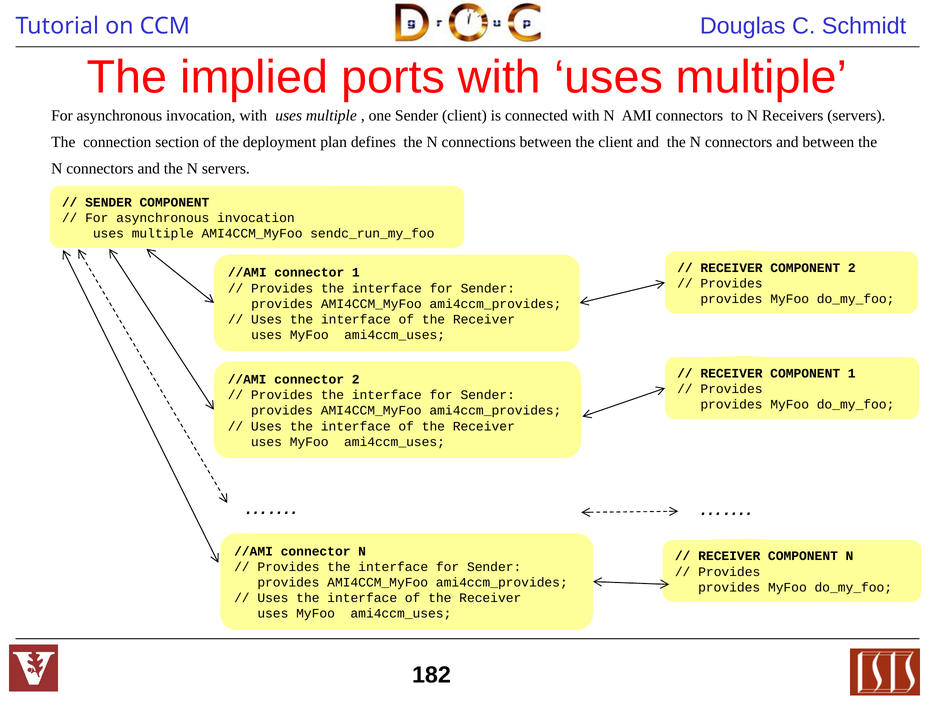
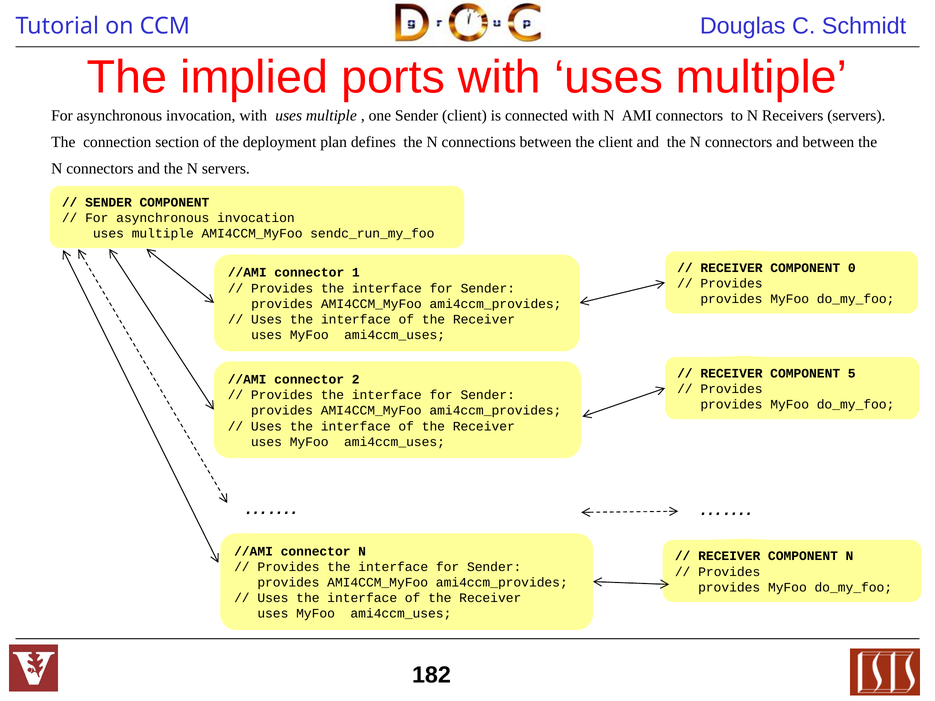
COMPONENT 2: 2 -> 0 (852, 268)
COMPONENT 1: 1 -> 5 (852, 374)
